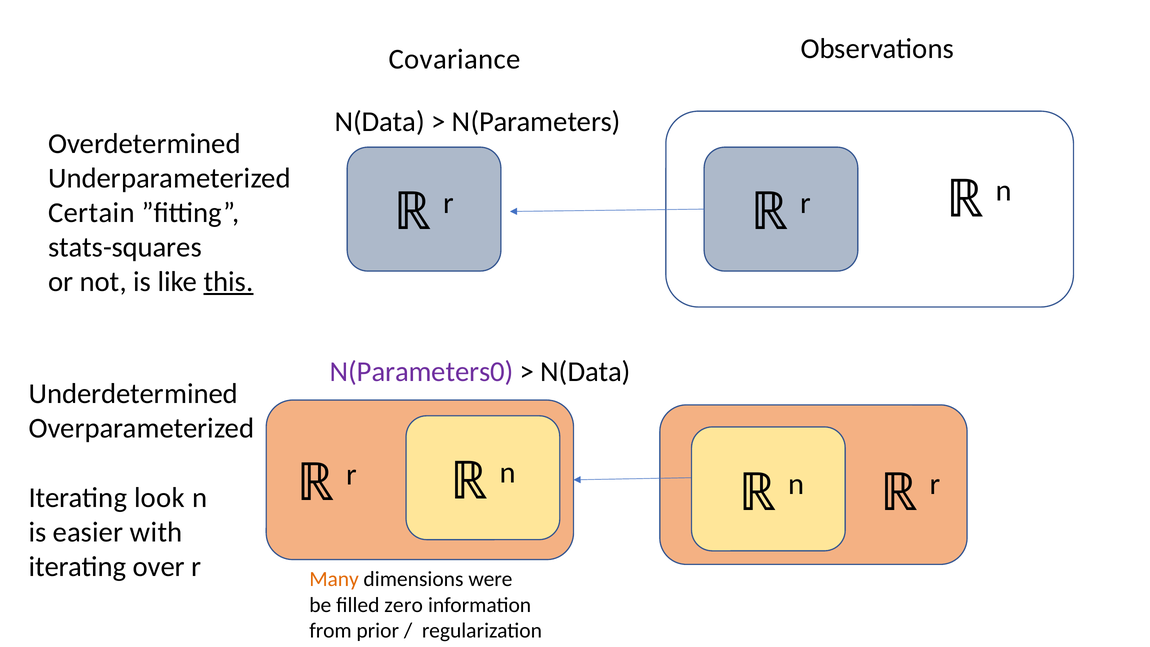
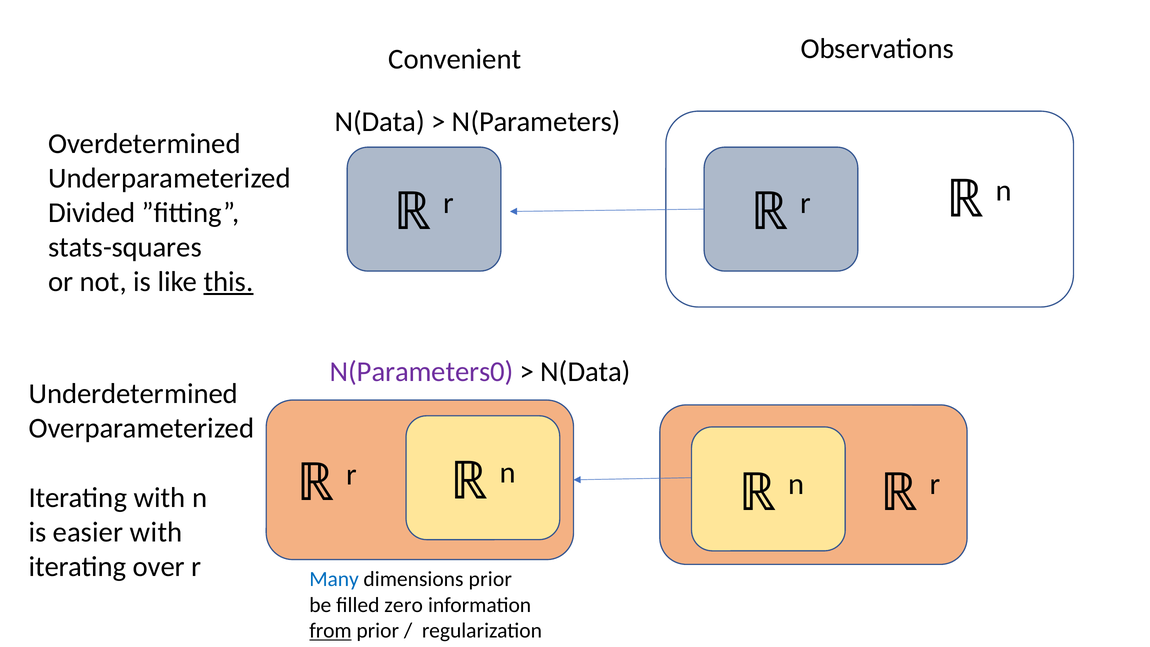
Covariance: Covariance -> Convenient (455, 59)
Certain: Certain -> Divided (92, 212)
Iterating look: look -> with (160, 497)
Many colour: orange -> blue (334, 579)
dimensions were: were -> prior (490, 579)
from underline: none -> present (330, 631)
